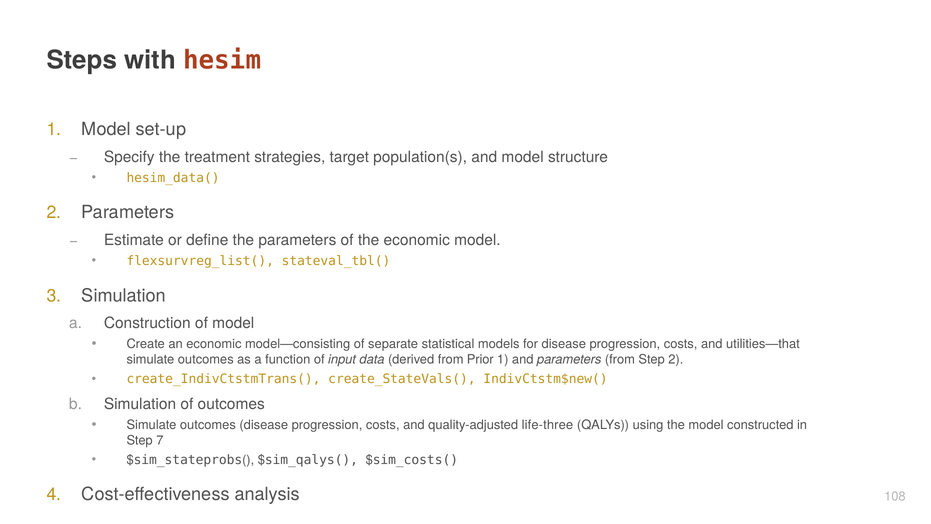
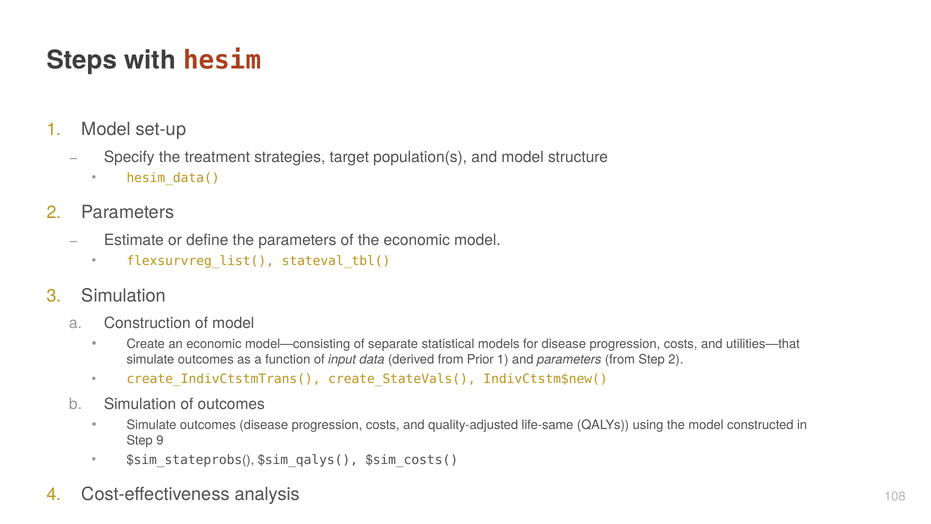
life-three: life-three -> life-same (548, 425)
7: 7 -> 9 (160, 440)
